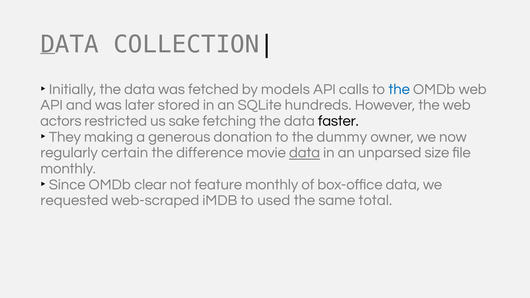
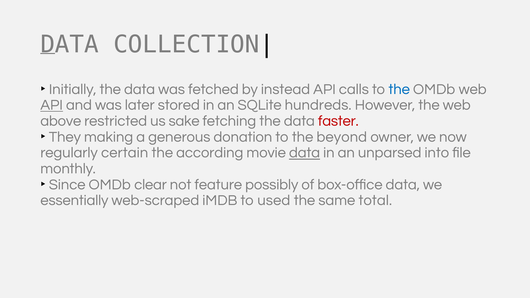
models: models -> instead (286, 89)
API underline: none -> present (52, 105)
actors: actors -> above (61, 121)
faster colour: black -> red (338, 121)
dummy: dummy -> beyond (342, 137)
difference: difference -> according (210, 153)
size: size -> into (437, 153)
feature monthly: monthly -> possibly (272, 185)
requested: requested -> essentially (74, 201)
